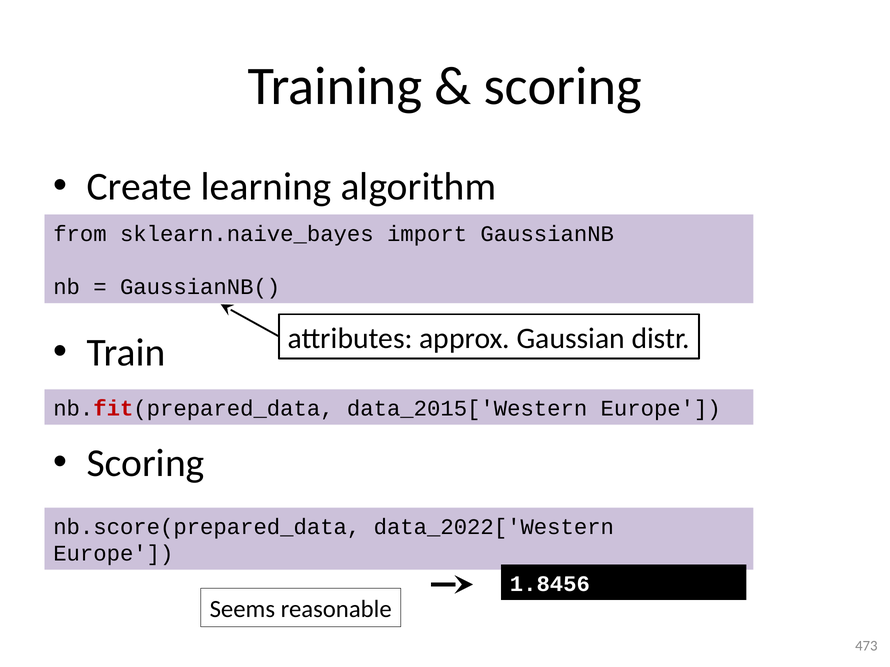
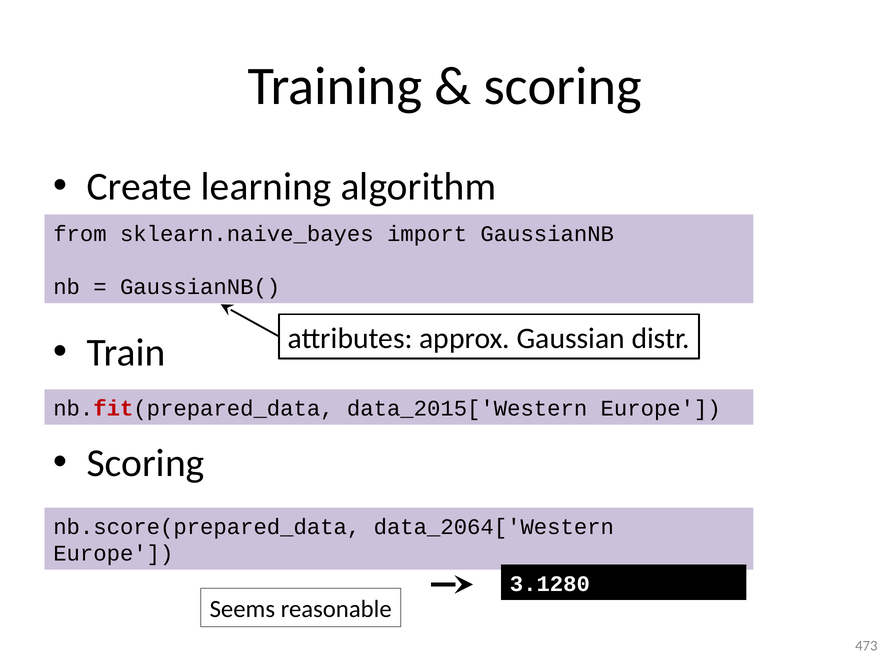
data_2022['Western: data_2022['Western -> data_2064['Western (494, 527)
1.8456: 1.8456 -> 3.1280 (550, 584)
